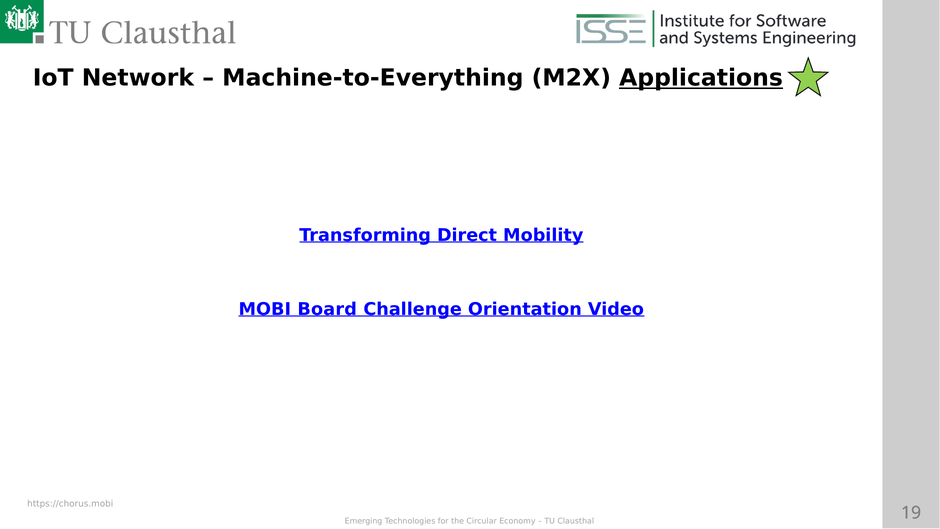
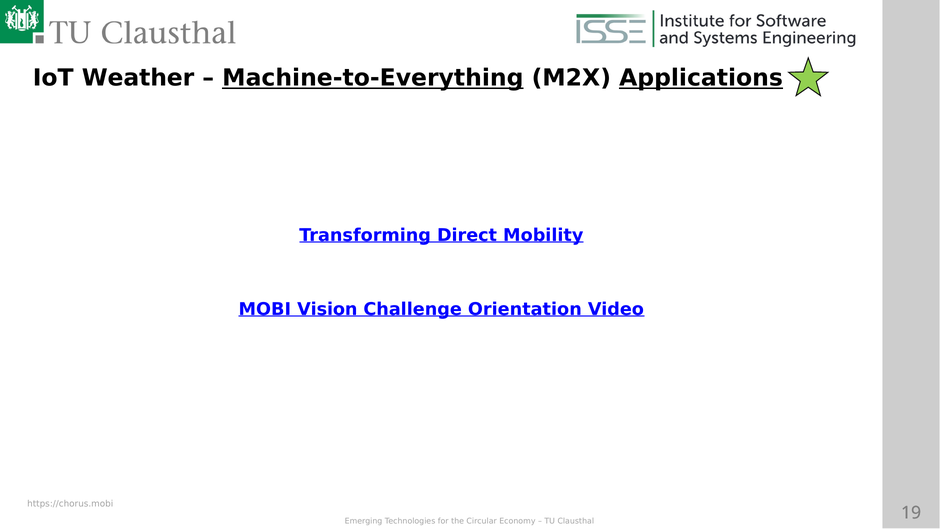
Network: Network -> Weather (138, 78)
Machine-to-Everything underline: none -> present (373, 78)
Board: Board -> Vision (327, 309)
